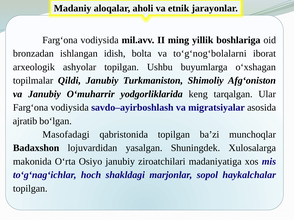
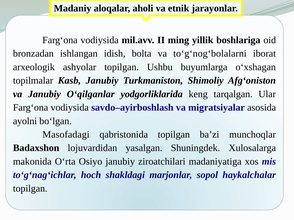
Qildi: Qildi -> Kasb (69, 81)
O‘muharrir: O‘muharrir -> O‘qilganlar (91, 94)
ajratib: ajratib -> ayolni (25, 121)
